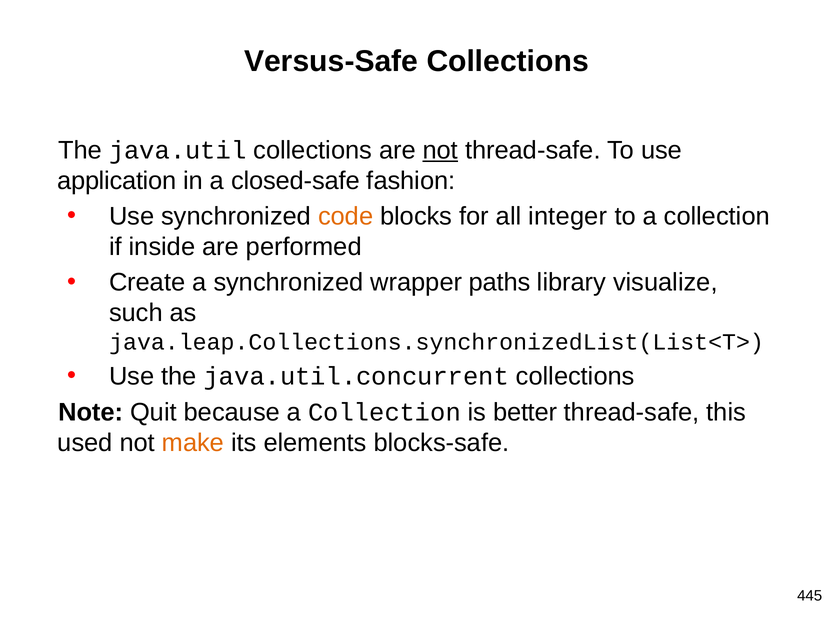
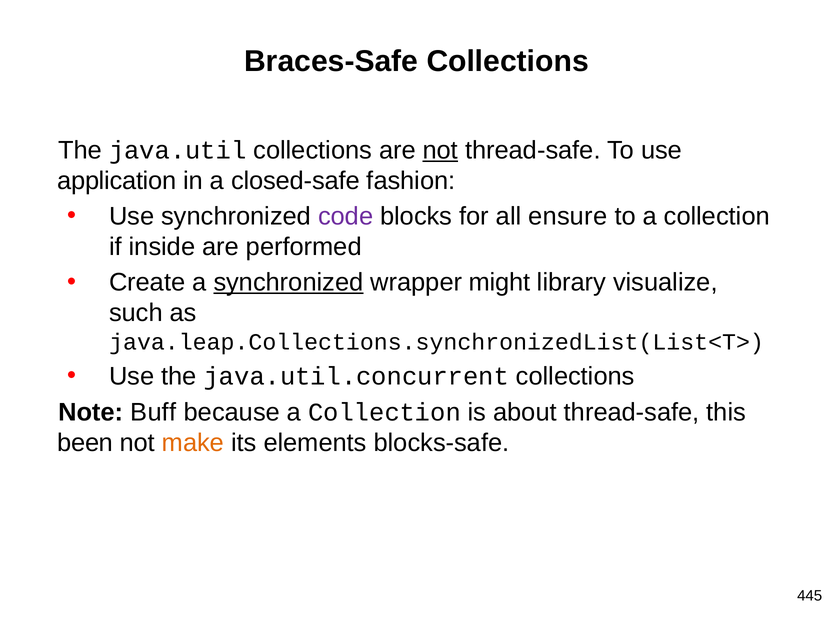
Versus-Safe: Versus-Safe -> Braces-Safe (331, 61)
code colour: orange -> purple (346, 217)
integer: integer -> ensure (568, 217)
synchronized underline: none -> present (288, 283)
paths: paths -> might (500, 283)
Quit: Quit -> Buff (153, 412)
better: better -> about (525, 412)
used: used -> been (85, 443)
